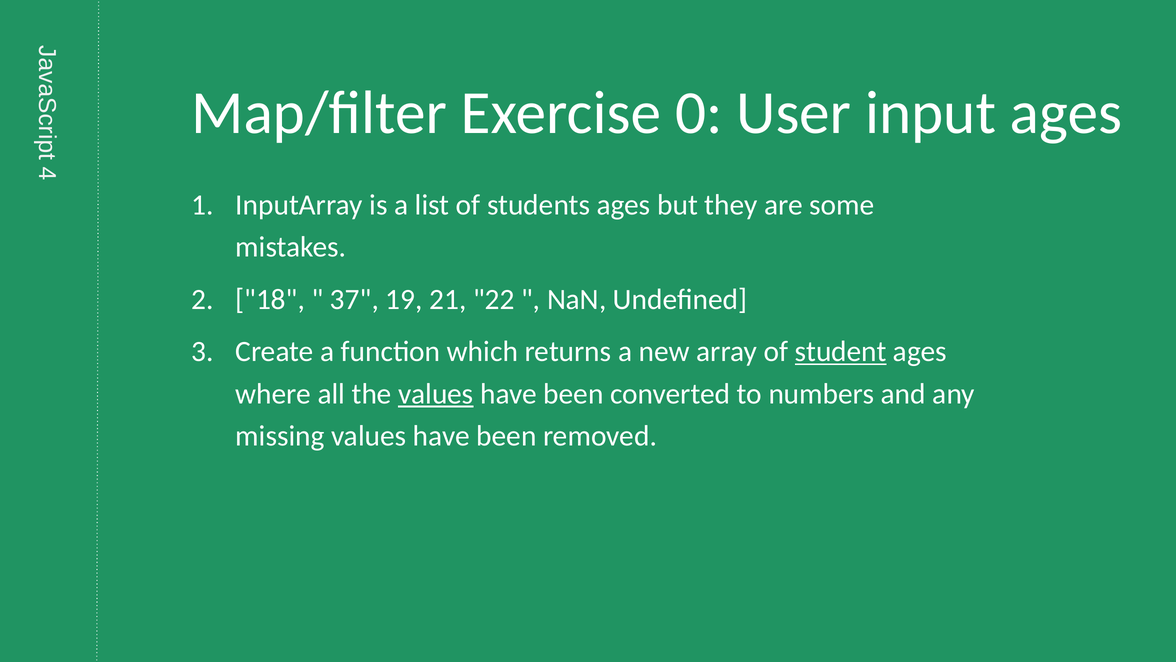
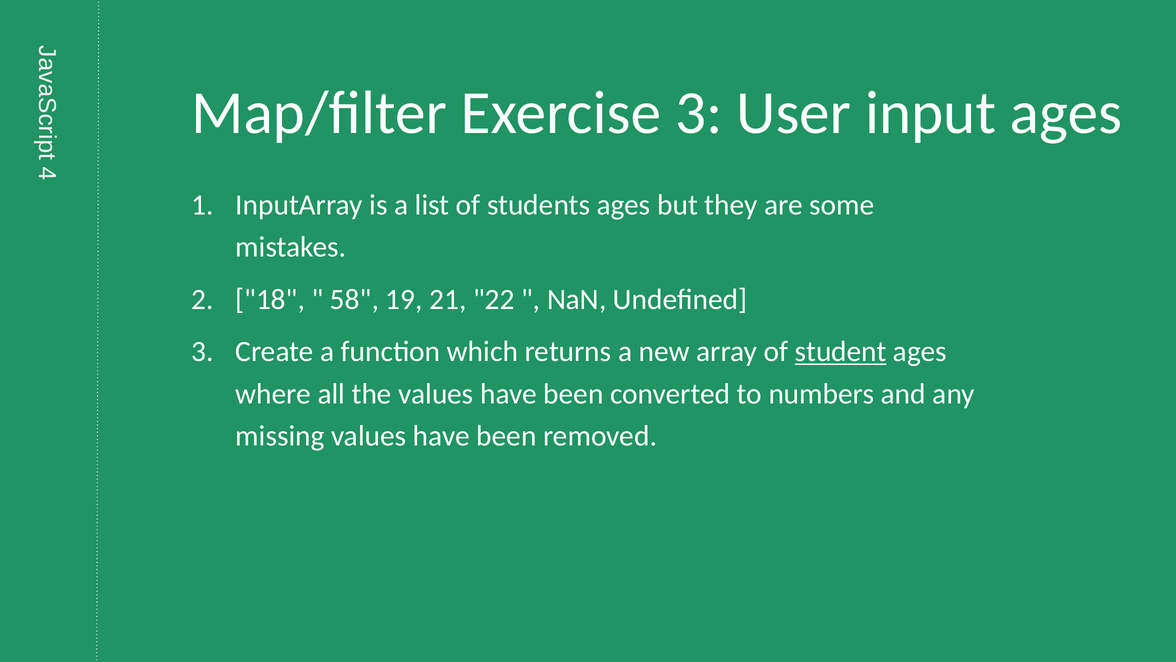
Exercise 0: 0 -> 3 (699, 113)
37: 37 -> 58 (354, 299)
values underline: present -> none (436, 394)
